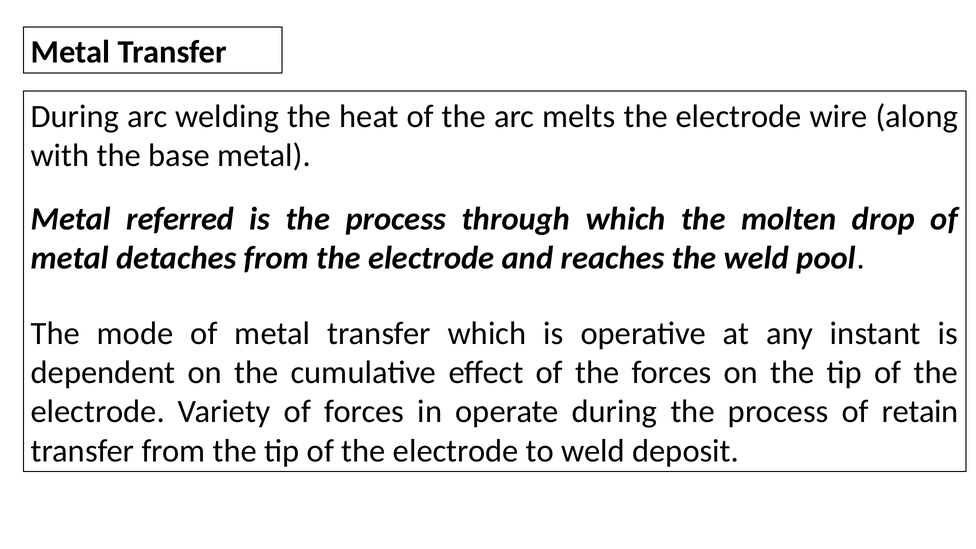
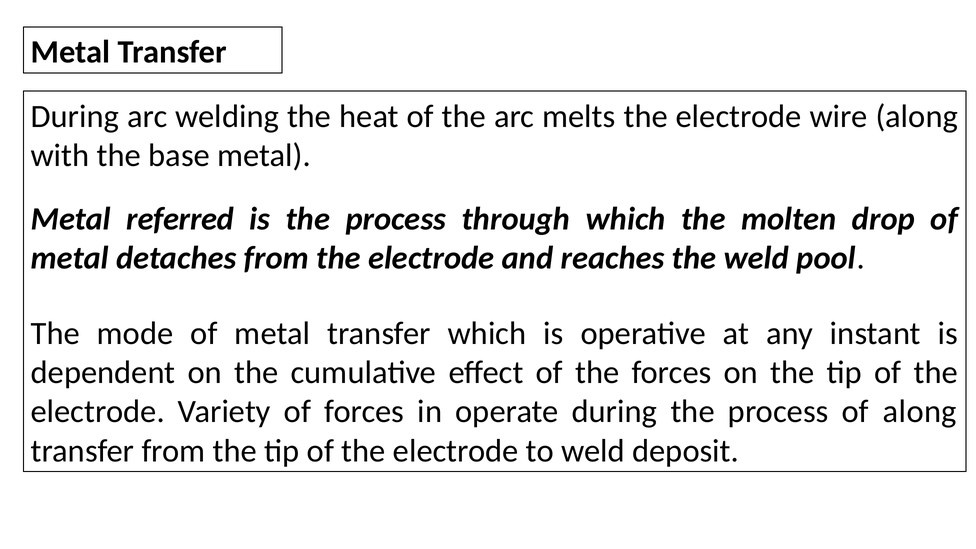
of retain: retain -> along (920, 412)
